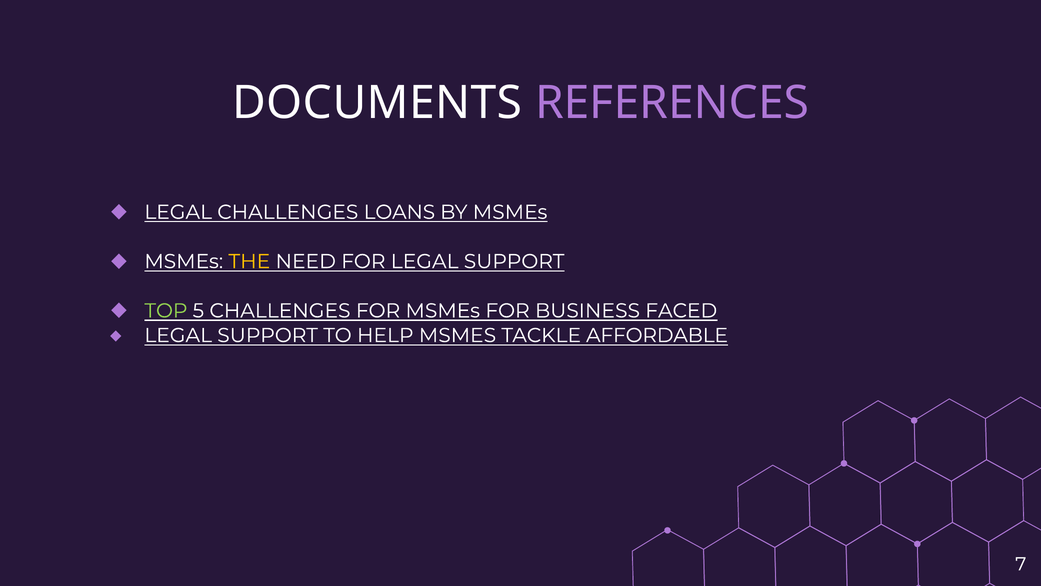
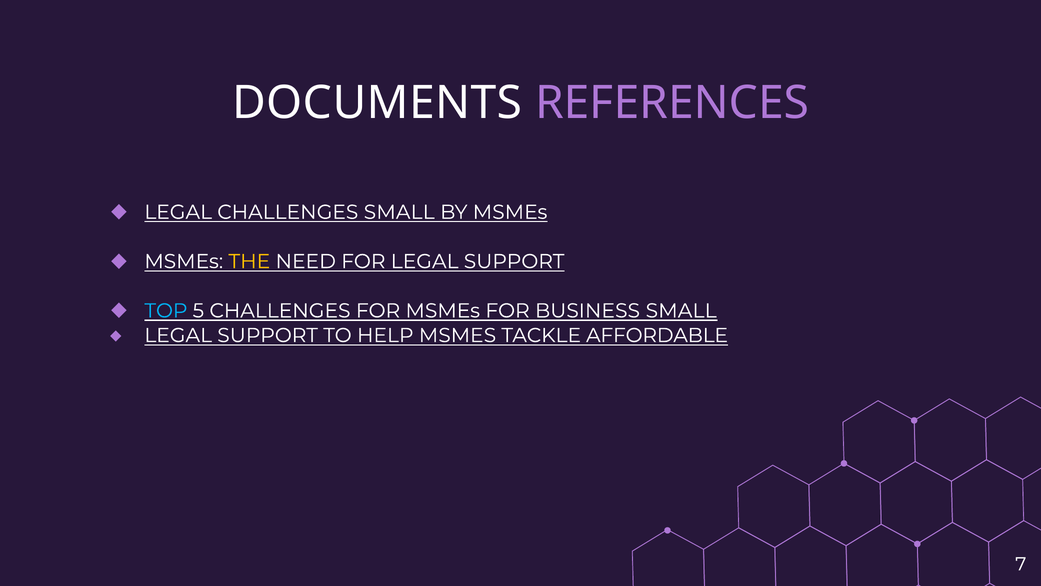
CHALLENGES LOANS: LOANS -> SMALL (399, 212)
TOP colour: light green -> light blue (166, 311)
BUSINESS FACED: FACED -> SMALL (681, 311)
